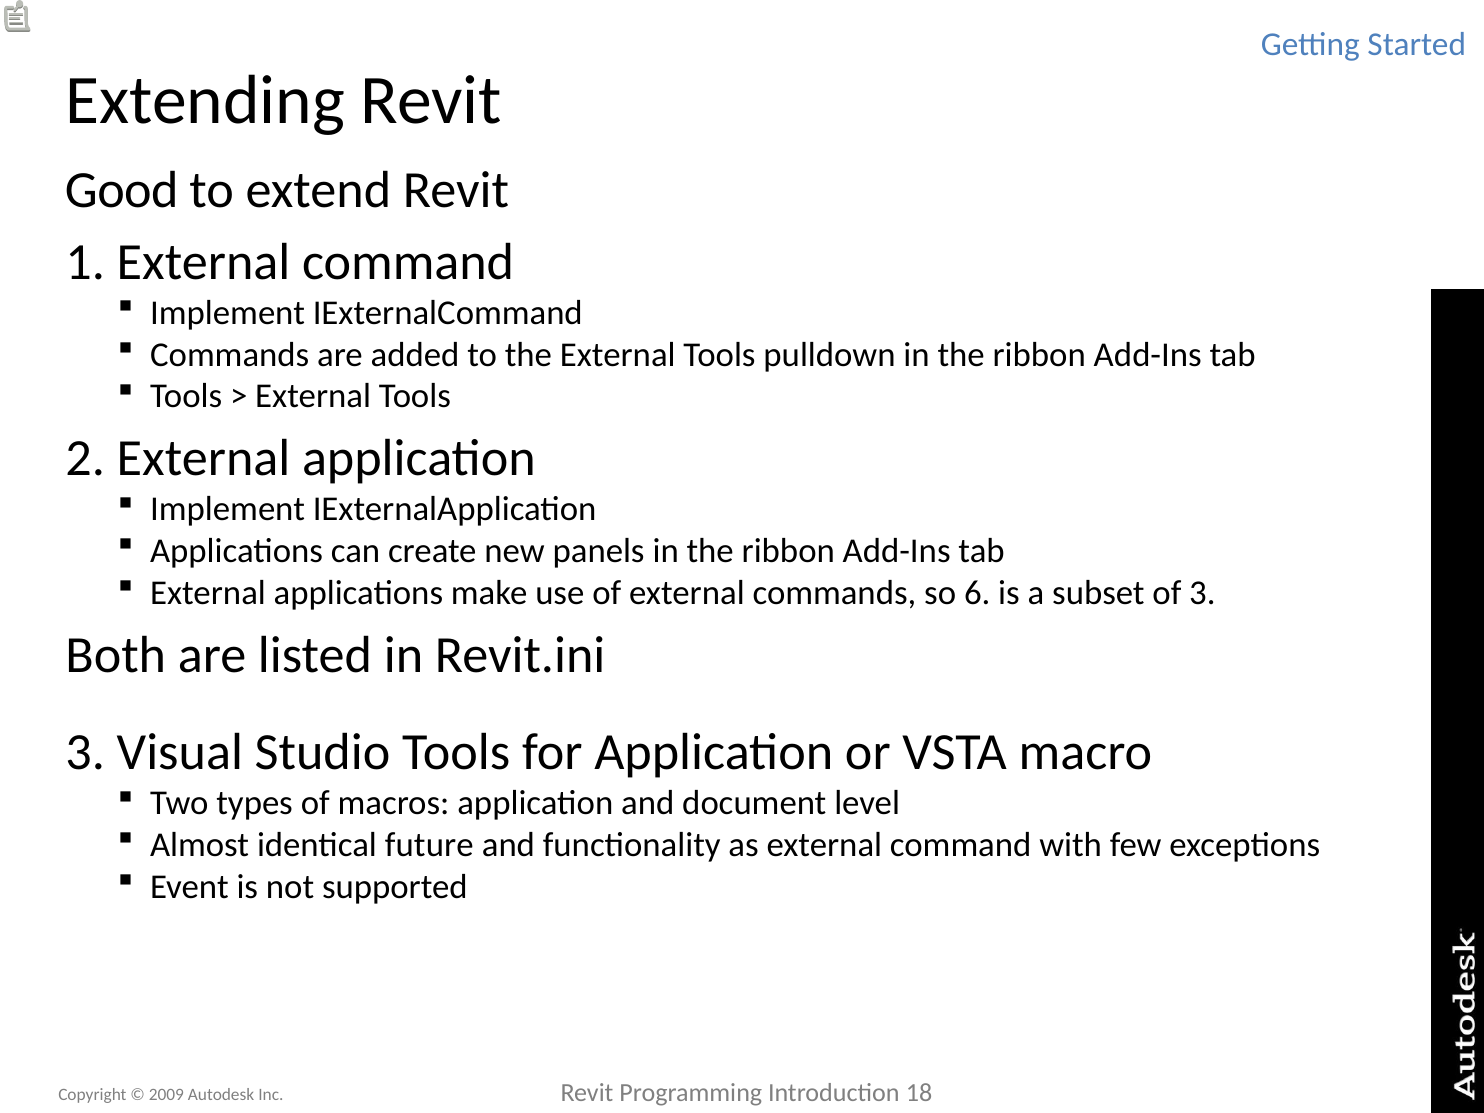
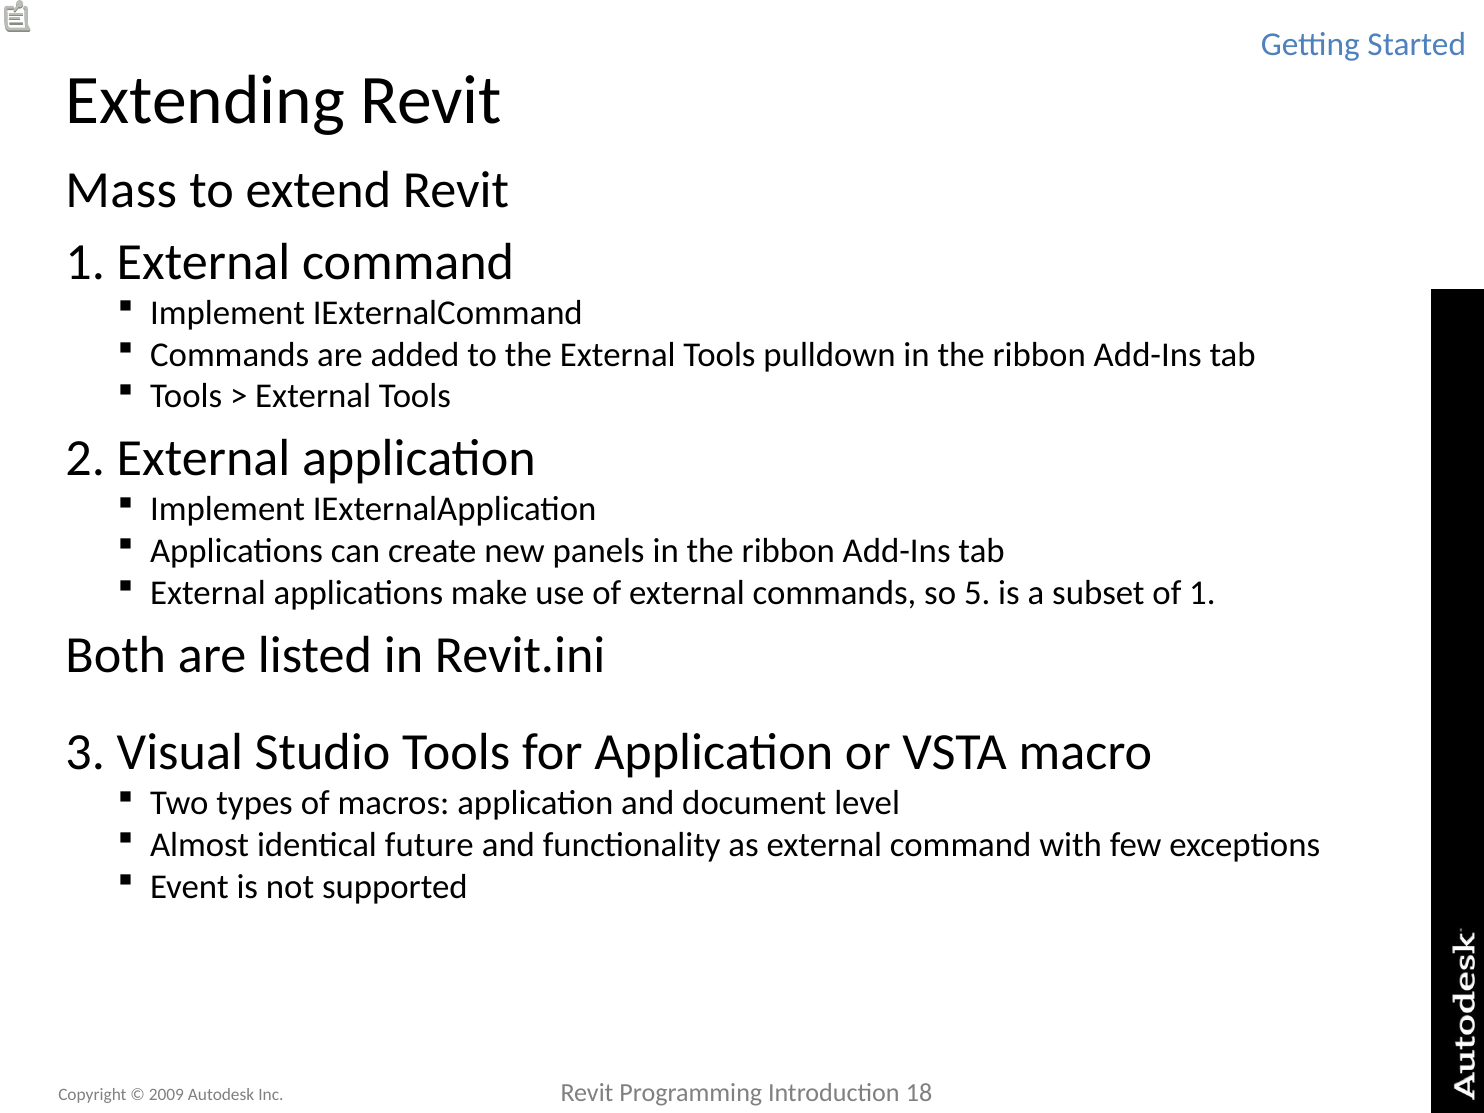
Good: Good -> Mass (121, 191)
6: 6 -> 5 (977, 593)
of 3: 3 -> 1 (1202, 593)
